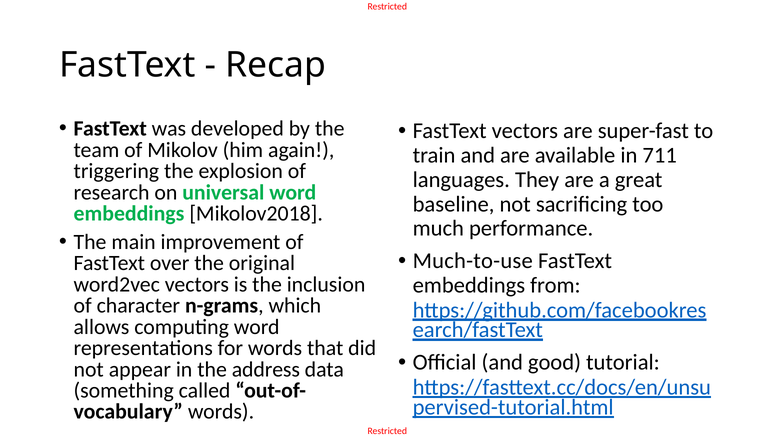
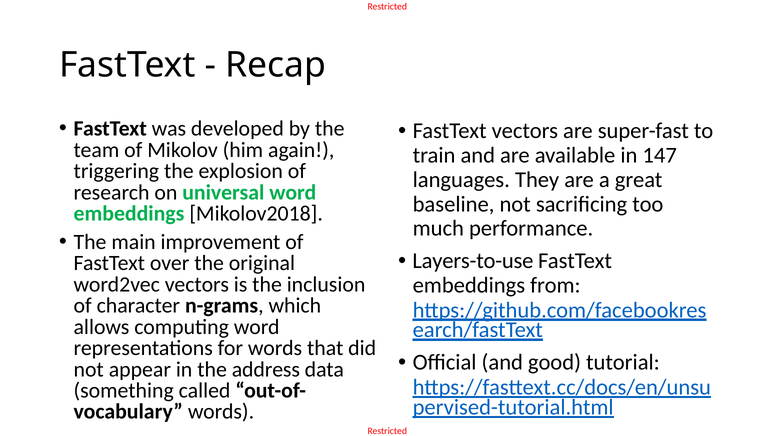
711: 711 -> 147 (660, 155)
Much-to-use: Much-to-use -> Layers-to-use (473, 261)
